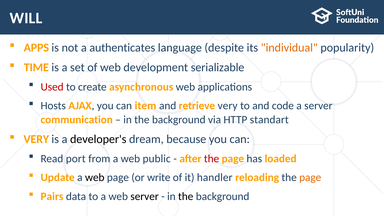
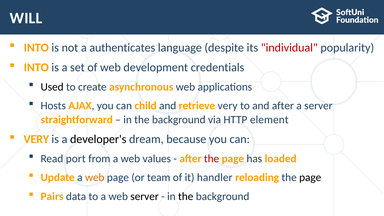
APPS: APPS -> INTO (36, 48)
individual colour: orange -> red (289, 48)
TIME: TIME -> INTO (36, 67)
serializable: serializable -> credentials (218, 67)
Used colour: red -> black (52, 87)
item: item -> child (146, 106)
and code: code -> after (283, 106)
communication: communication -> straightforward (77, 120)
standart: standart -> element (269, 120)
public: public -> values (157, 159)
web colour: black -> orange (95, 177)
write: write -> team (159, 177)
page colour: orange -> black (310, 177)
